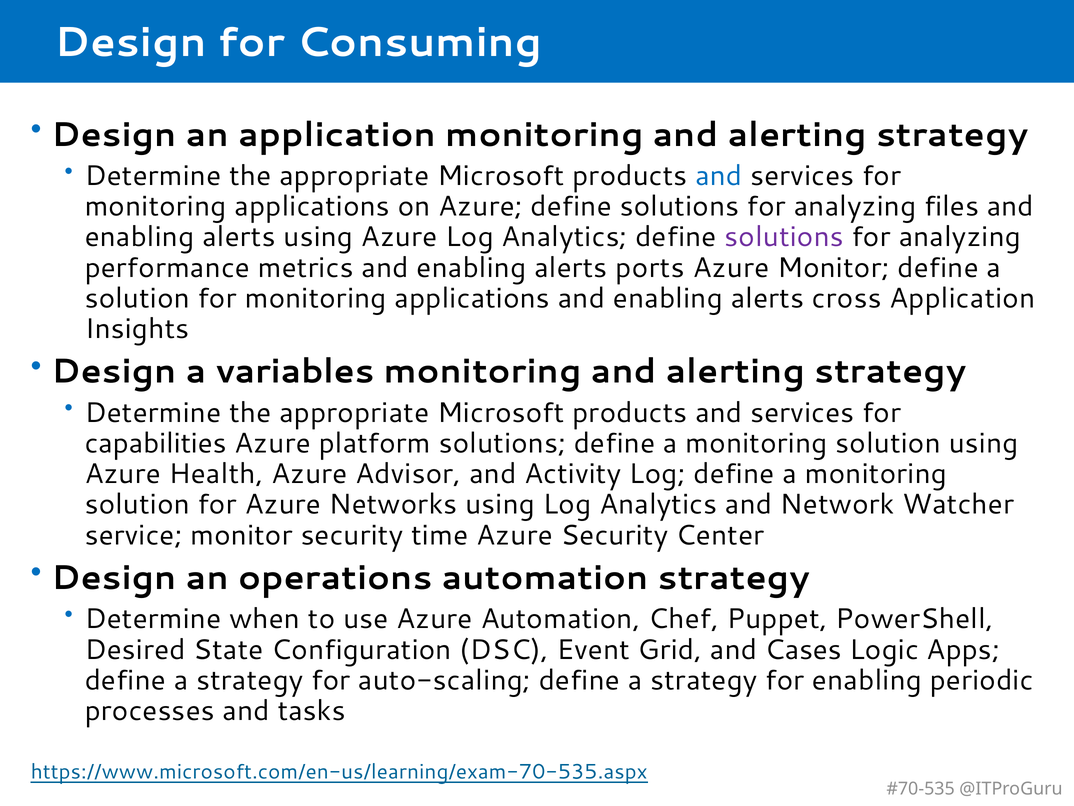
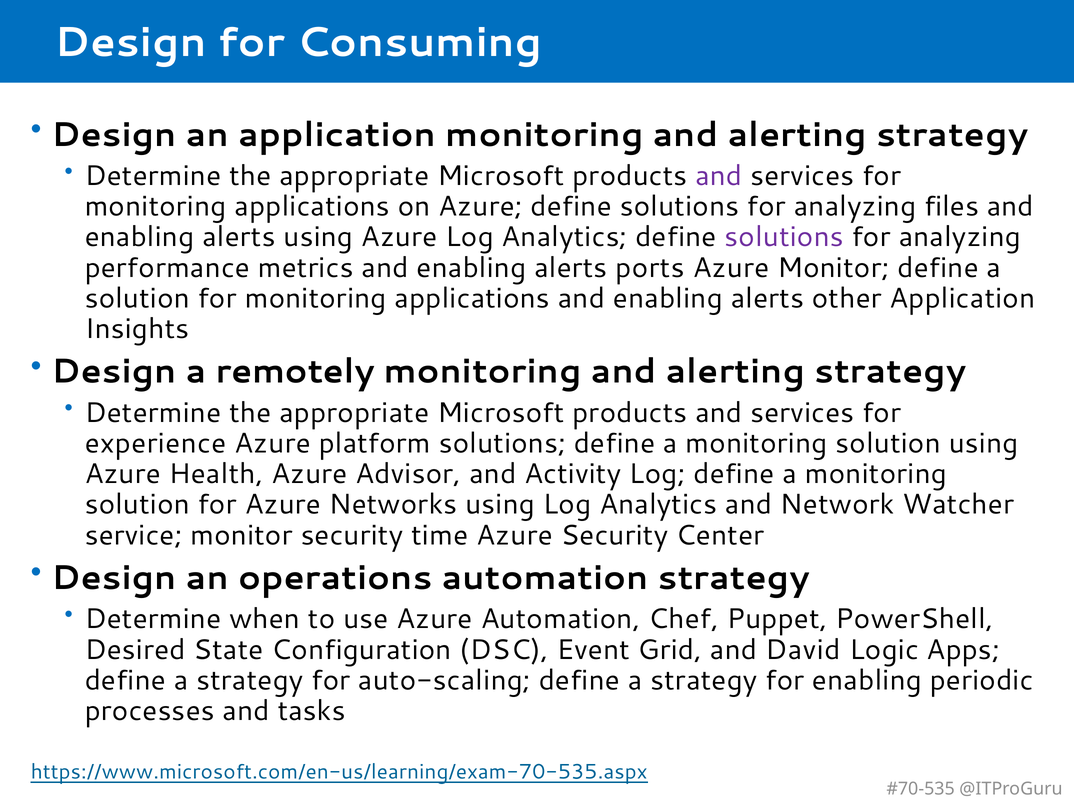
and colour: blue -> purple (719, 176)
cross: cross -> other (847, 298)
variables: variables -> remotely (295, 371)
capabilities: capabilities -> experience (156, 443)
Cases: Cases -> David (803, 649)
